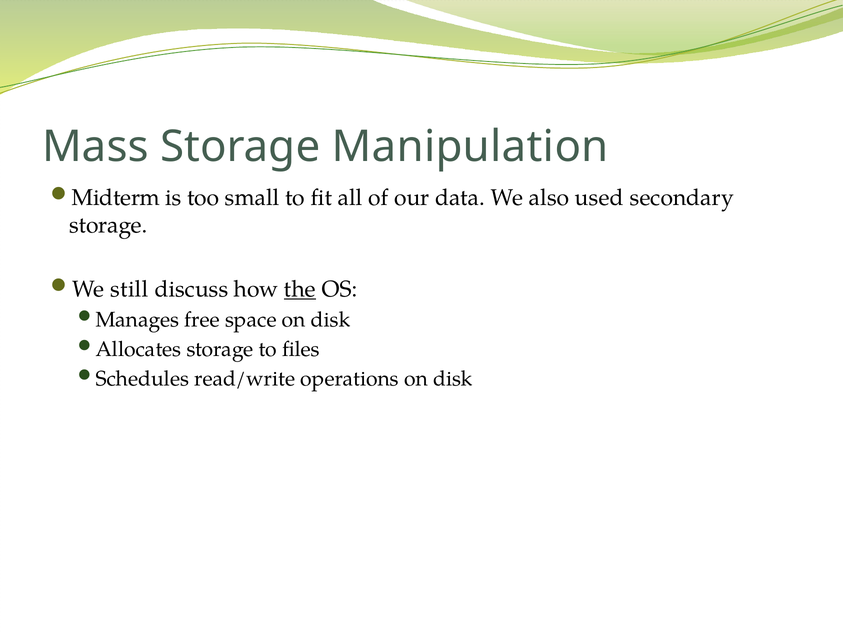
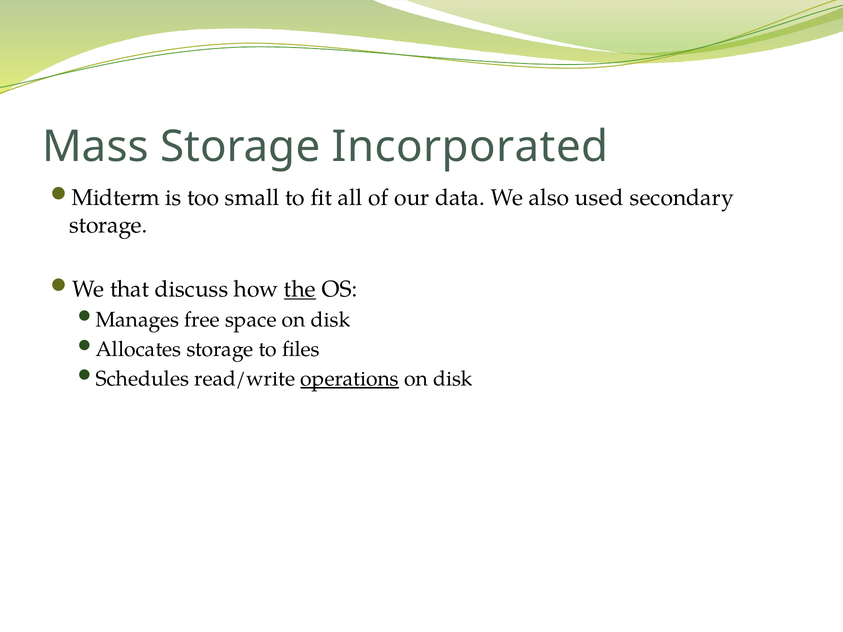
Manipulation: Manipulation -> Incorporated (470, 147)
still: still -> that (130, 289)
operations underline: none -> present (350, 379)
